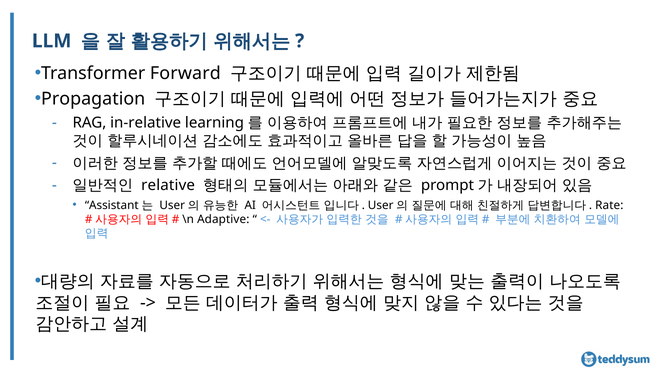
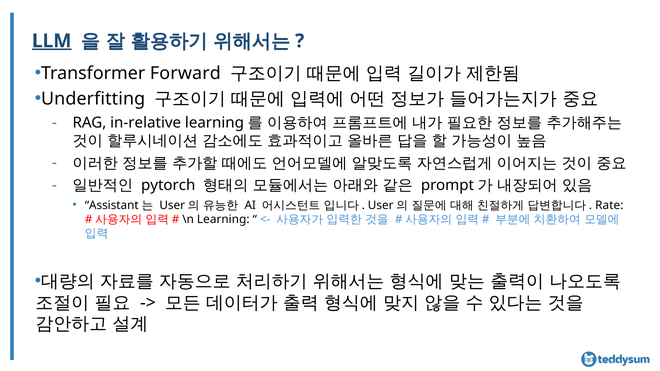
LLM underline: none -> present (52, 41)
Propagation: Propagation -> Underfitting (93, 99)
relative: relative -> pytorch (168, 185)
\n Adaptive: Adaptive -> Learning (223, 219)
